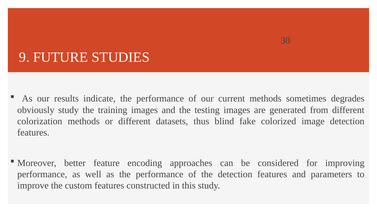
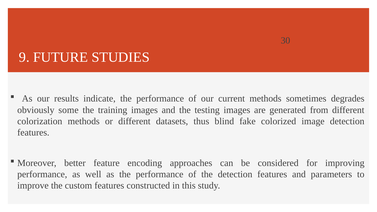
obviously study: study -> some (68, 110)
